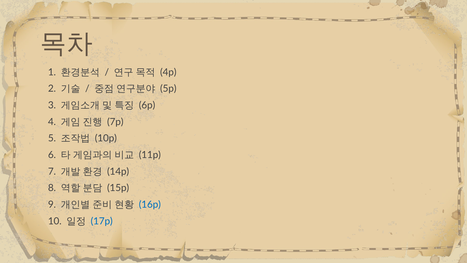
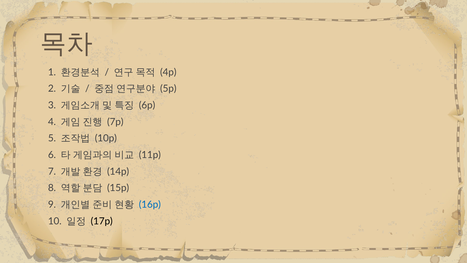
17p colour: blue -> black (102, 221)
